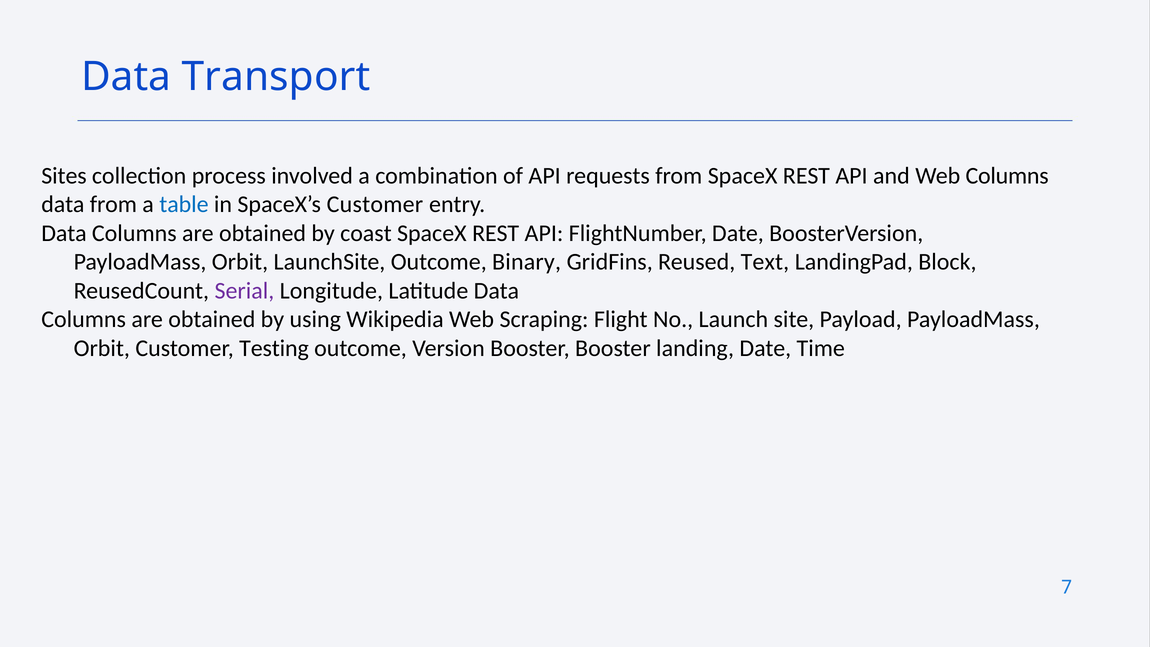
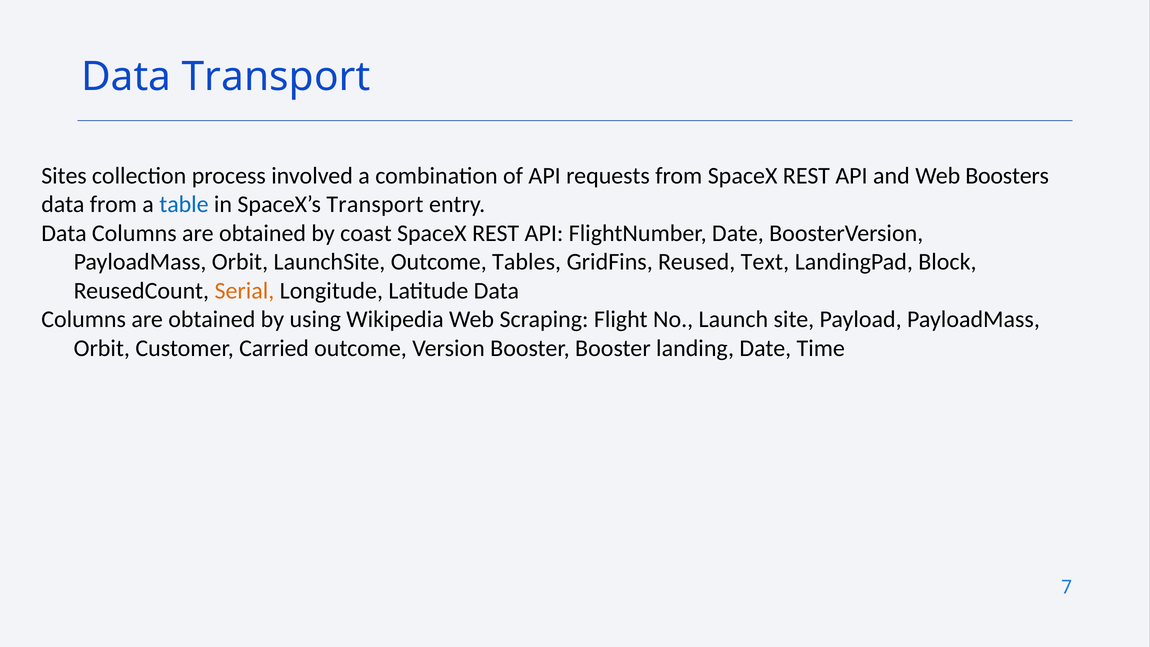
Web Columns: Columns -> Boosters (1007, 176)
SpaceX’s Customer: Customer -> Transport (375, 204)
Binary: Binary -> Tables (527, 262)
Serial colour: purple -> orange (244, 291)
Testing: Testing -> Carried (274, 348)
